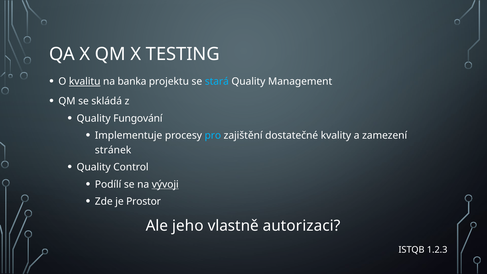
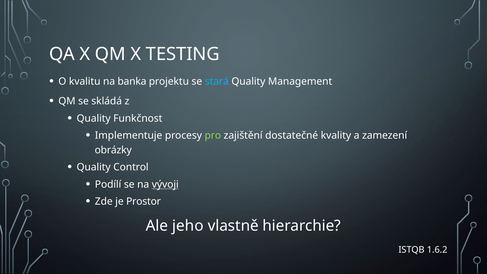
kvalitu underline: present -> none (85, 82)
Fungování: Fungování -> Funkčnost (138, 118)
pro colour: light blue -> light green (213, 136)
stránek: stránek -> obrázky (113, 150)
autorizaci: autorizaci -> hierarchie (302, 226)
1.2.3: 1.2.3 -> 1.6.2 (437, 250)
